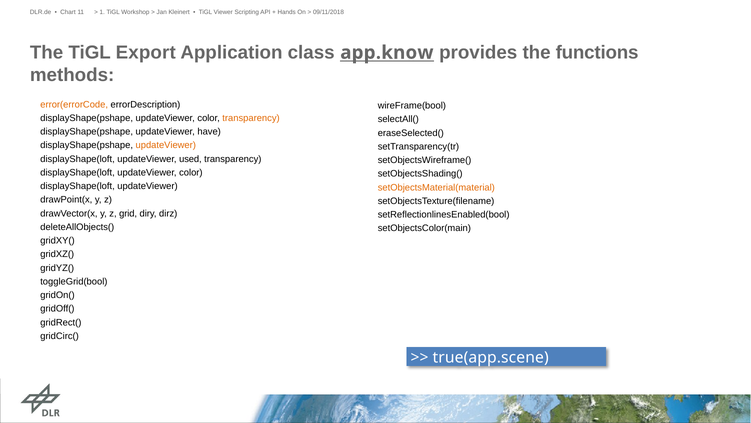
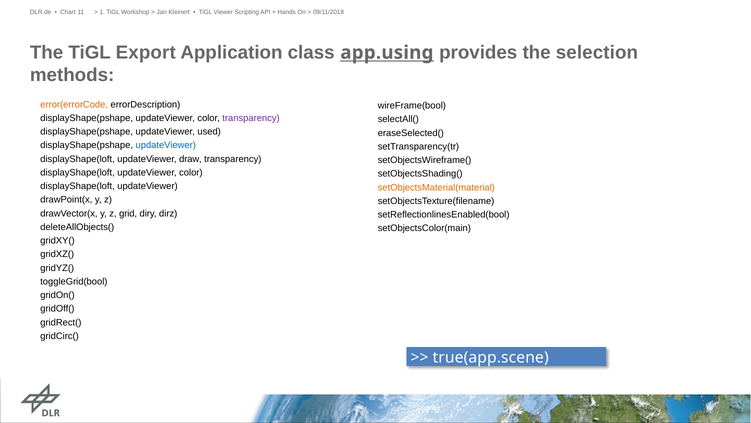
app.know: app.know -> app.using (387, 52)
functions: functions -> selection (597, 52)
transparency colour: orange -> purple (251, 118)
have: have -> used (209, 131)
updateViewer colour: orange -> blue (166, 145)
used: used -> draw (190, 159)
